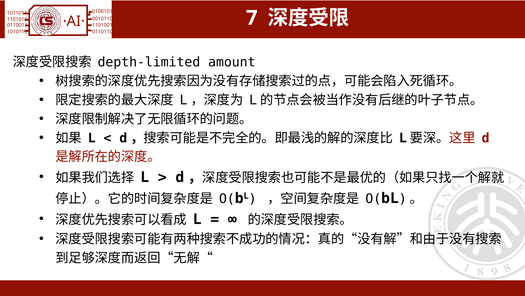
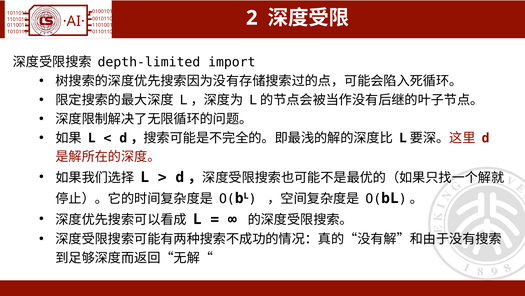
7: 7 -> 2 (252, 18)
amount: amount -> import (232, 62)
